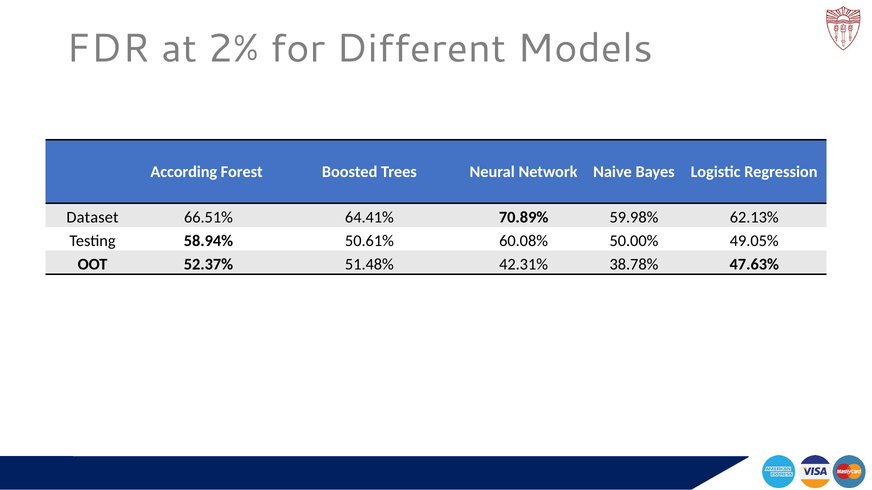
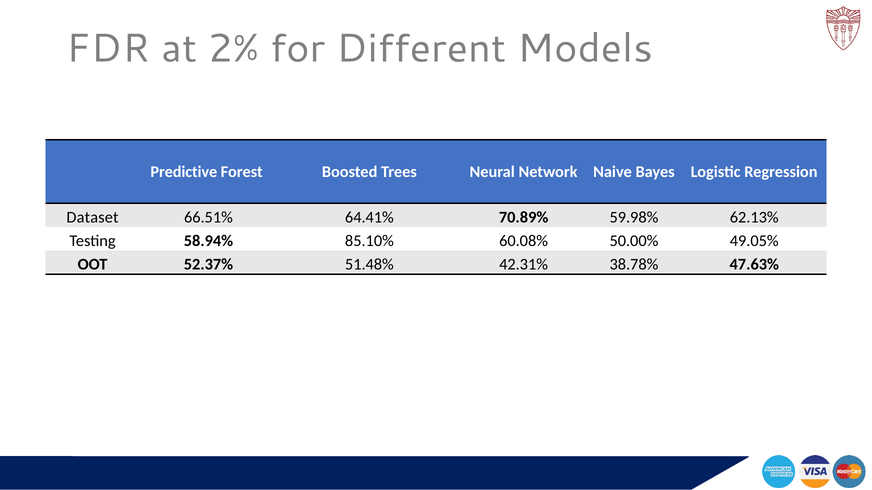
According: According -> Predictive (184, 172)
50.61%: 50.61% -> 85.10% (369, 241)
